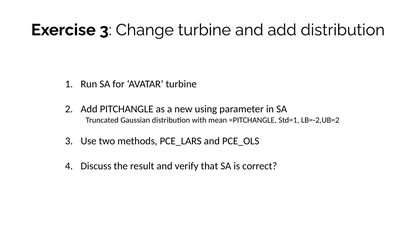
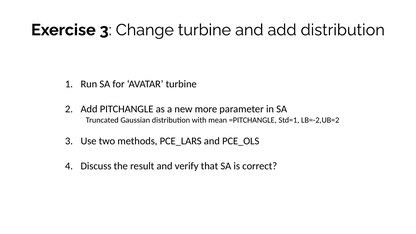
using: using -> more (206, 109)
